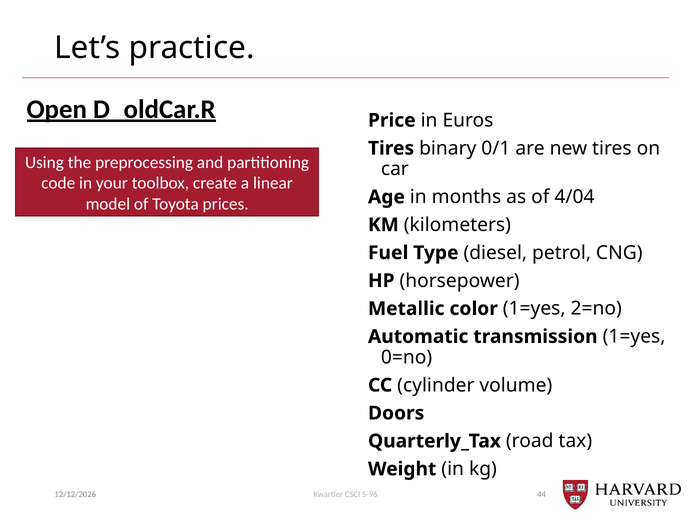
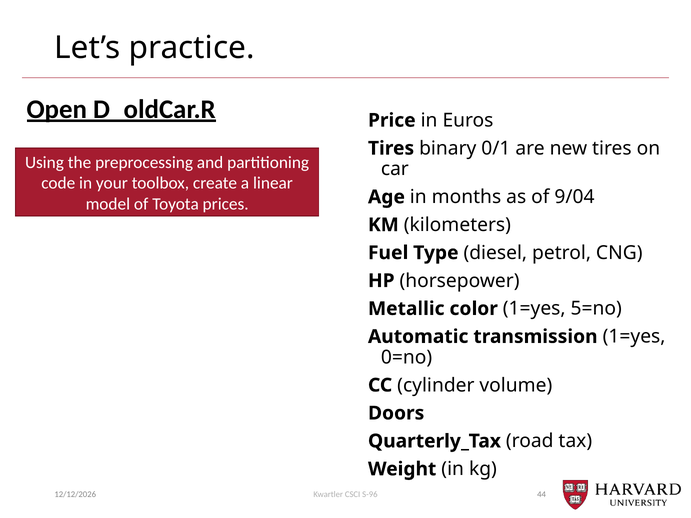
4/04: 4/04 -> 9/04 (575, 197)
2=no: 2=no -> 5=no (596, 309)
